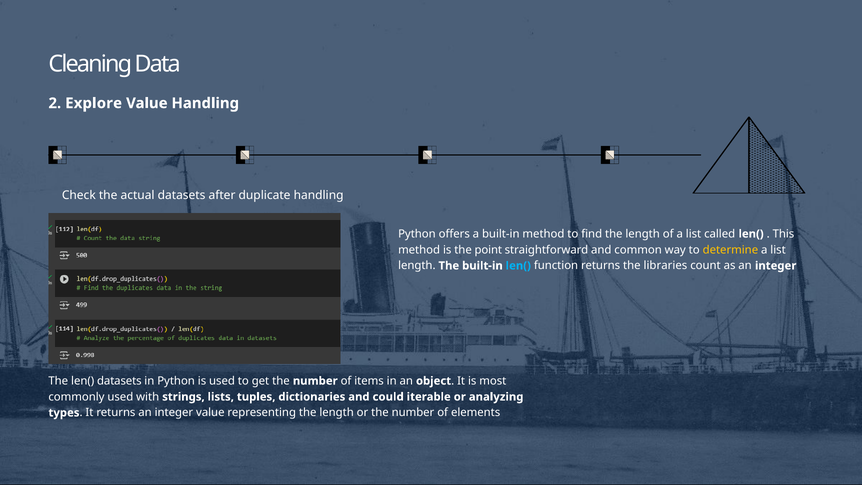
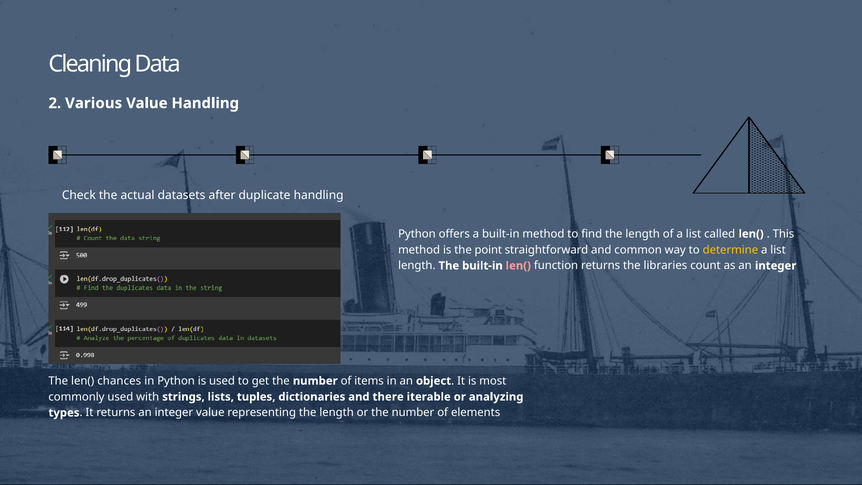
Explore: Explore -> Various (94, 103)
len( colour: light blue -> pink (518, 266)
len( datasets: datasets -> chances (119, 381)
could: could -> there (388, 397)
